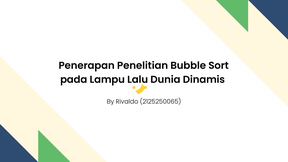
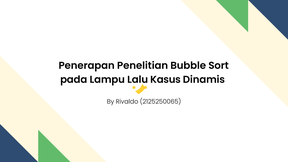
Dunia: Dunia -> Kasus (166, 80)
